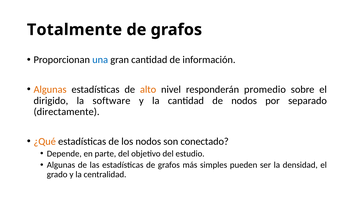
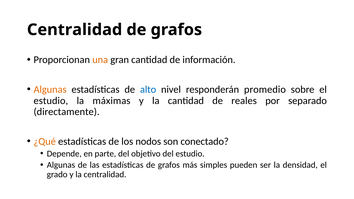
Totalmente: Totalmente -> Centralidad (75, 30)
una colour: blue -> orange (100, 60)
alto colour: orange -> blue (148, 90)
dirigido: dirigido -> estudio (51, 101)
software: software -> máximas (111, 101)
de nodos: nodos -> reales (244, 101)
